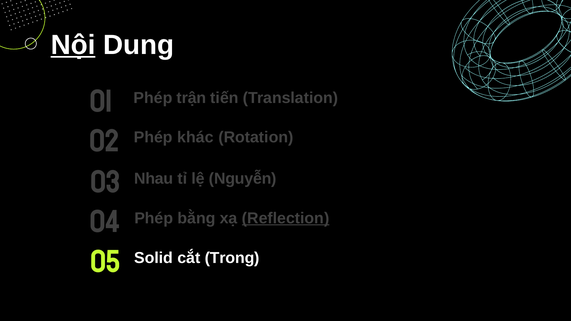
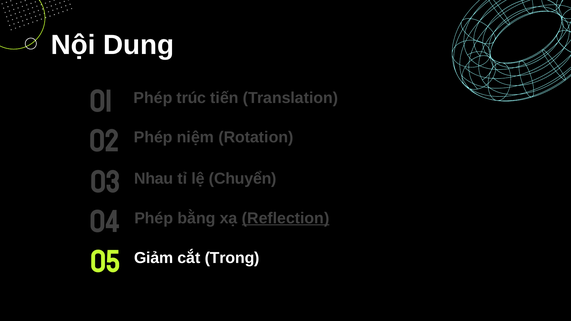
Nội underline: present -> none (73, 45)
trận: trận -> trúc (191, 98)
khác: khác -> niệm (195, 137)
Nguyễn: Nguyễn -> Chuyển (243, 179)
Solid: Solid -> Giảm (154, 258)
